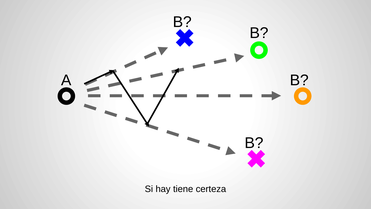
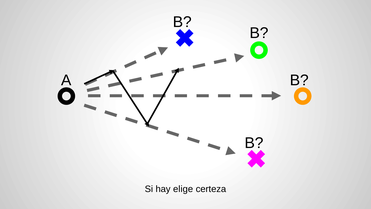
tiene: tiene -> elige (183, 189)
